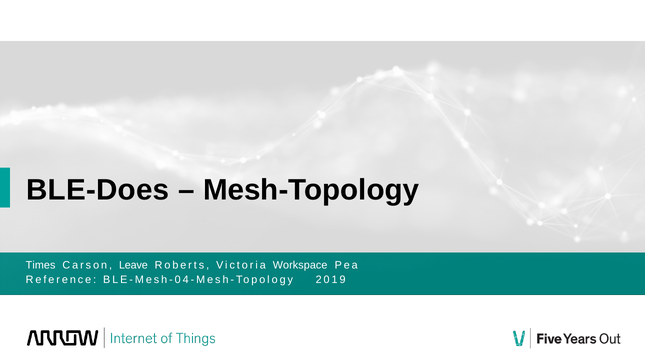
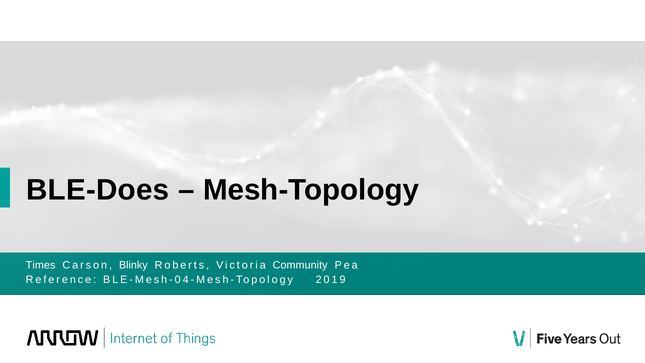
Leave: Leave -> Blinky (133, 265)
Workspace: Workspace -> Community (300, 265)
